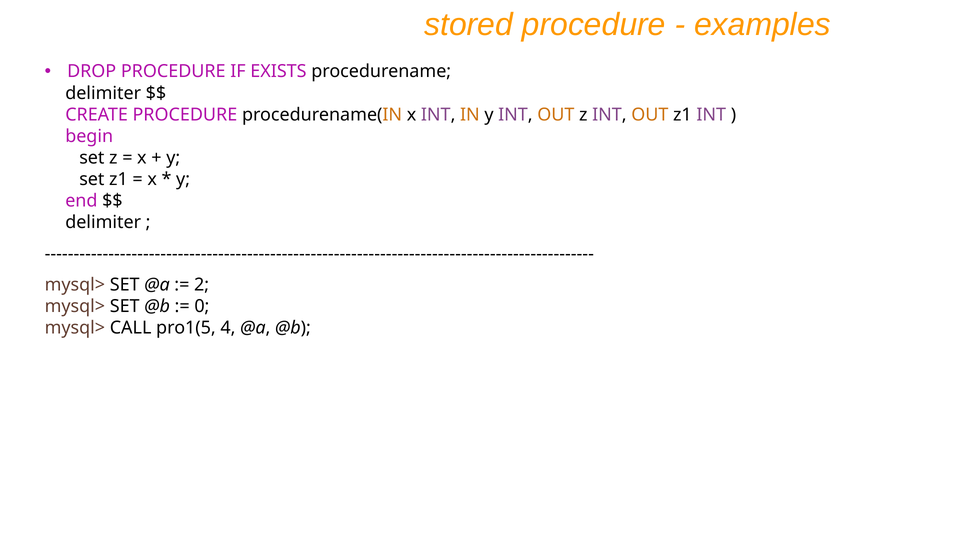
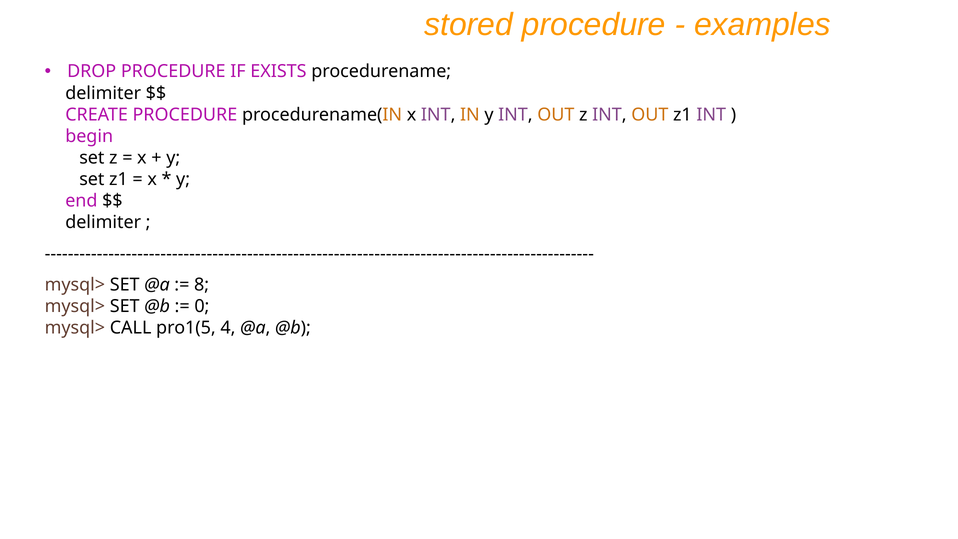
2: 2 -> 8 (202, 285)
